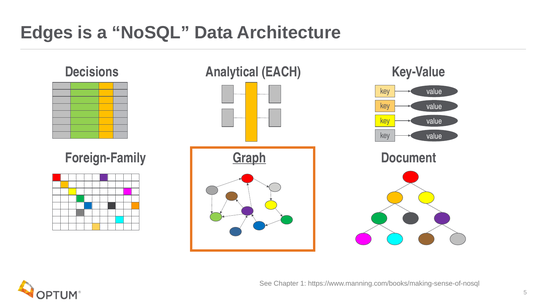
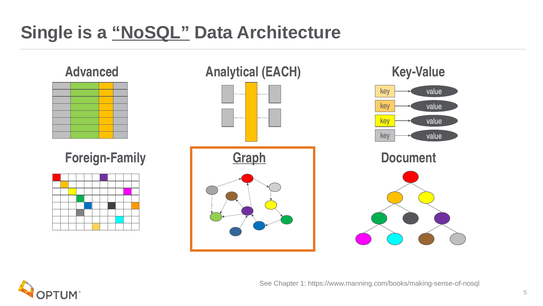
Edges: Edges -> Single (47, 32)
NoSQL underline: none -> present (151, 32)
Decisions: Decisions -> Advanced (92, 72)
